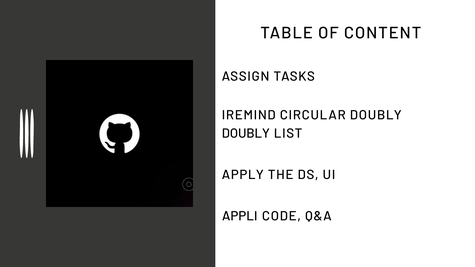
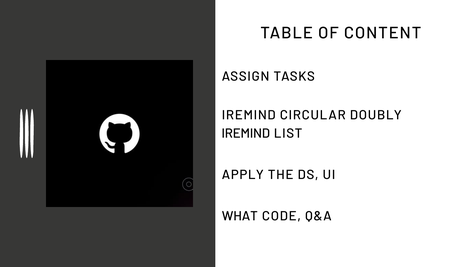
DOUBLY: DOUBLY -> IREMIND (246, 134)
APPLI: APPLI -> WHAT (240, 216)
